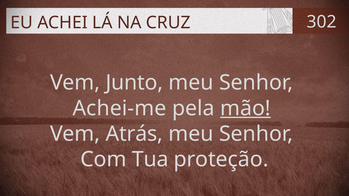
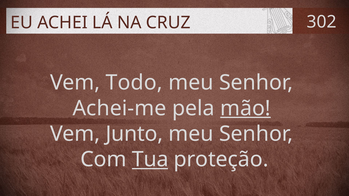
Junto: Junto -> Todo (134, 83)
Atrás: Atrás -> Junto (134, 134)
Tua underline: none -> present (150, 160)
